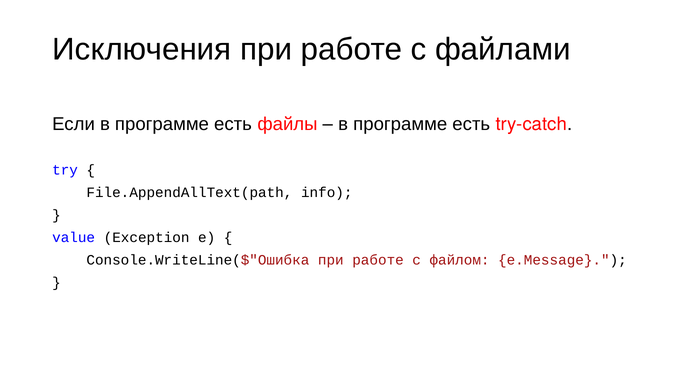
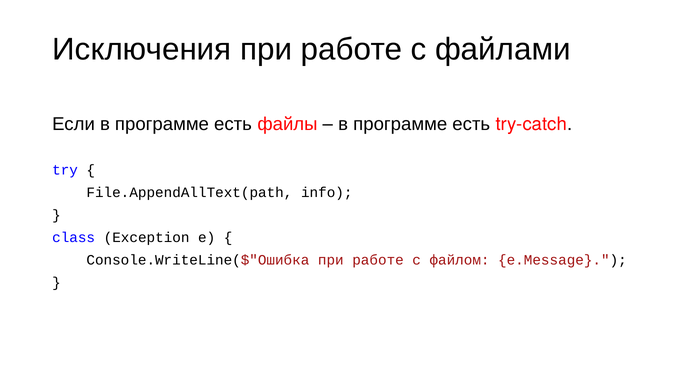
value: value -> class (74, 238)
